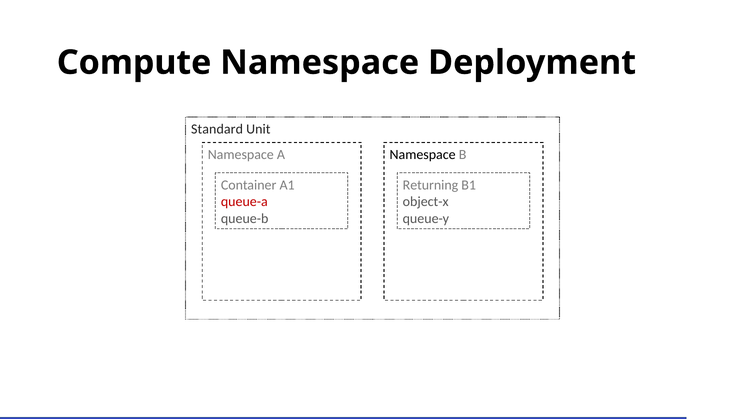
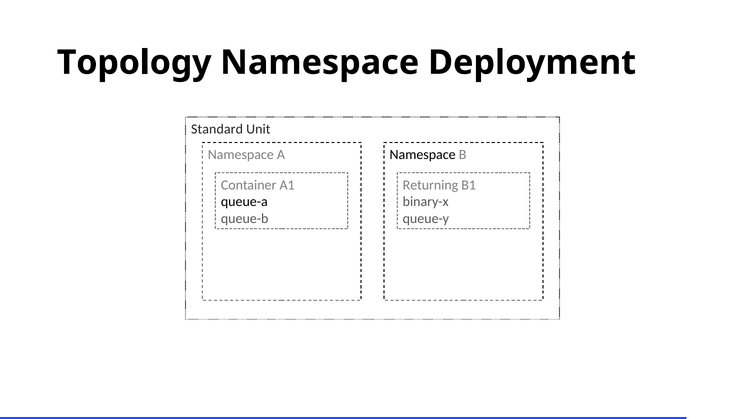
Compute: Compute -> Topology (134, 63)
queue-a colour: red -> black (244, 202)
object-x: object-x -> binary-x (426, 202)
